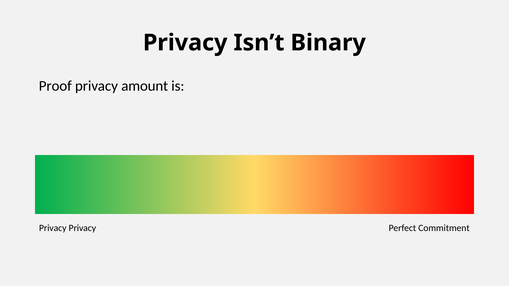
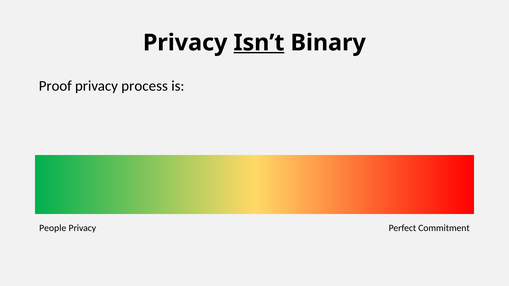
Isn’t underline: none -> present (259, 43)
amount: amount -> process (145, 86)
Privacy: Privacy -> People (53, 228)
